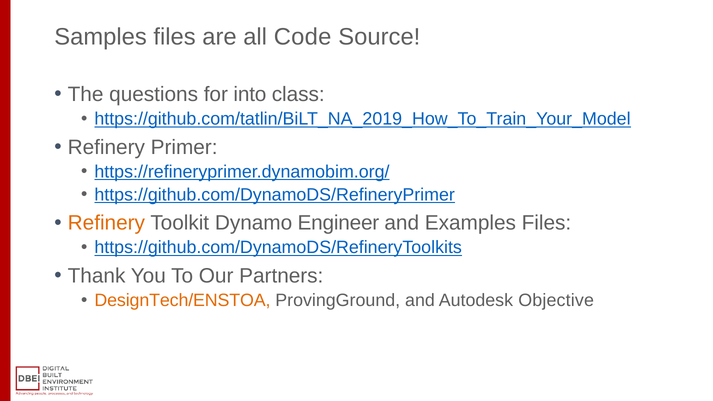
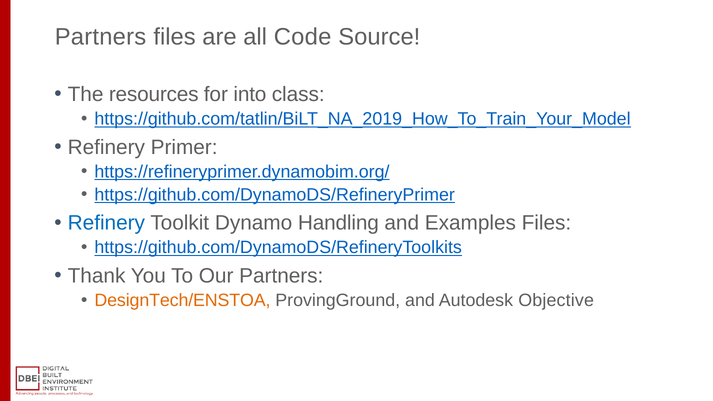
Samples: Samples -> Partners (100, 37)
questions: questions -> resources (154, 94)
Refinery colour: orange -> blue (106, 223)
Engineer: Engineer -> Handling (338, 223)
